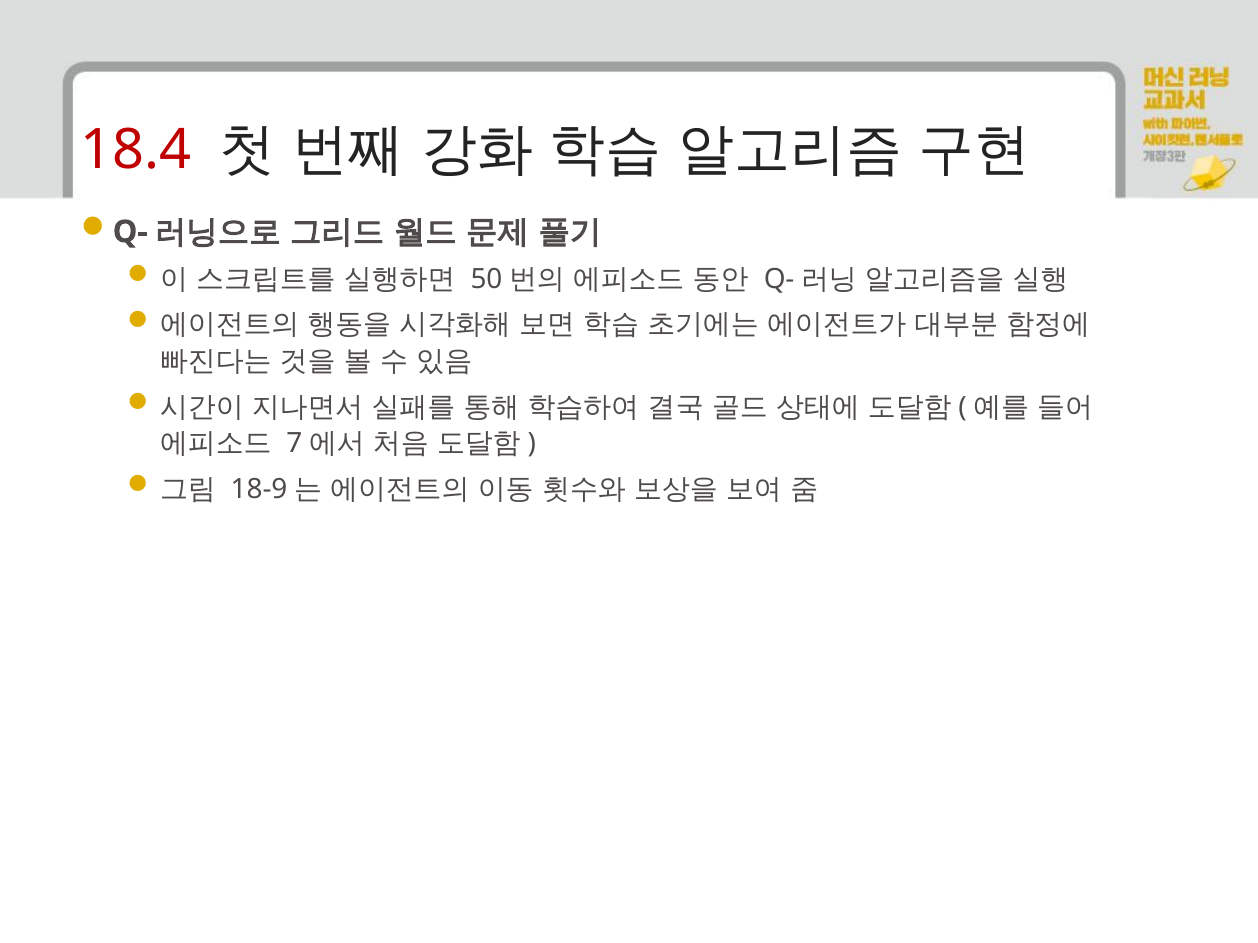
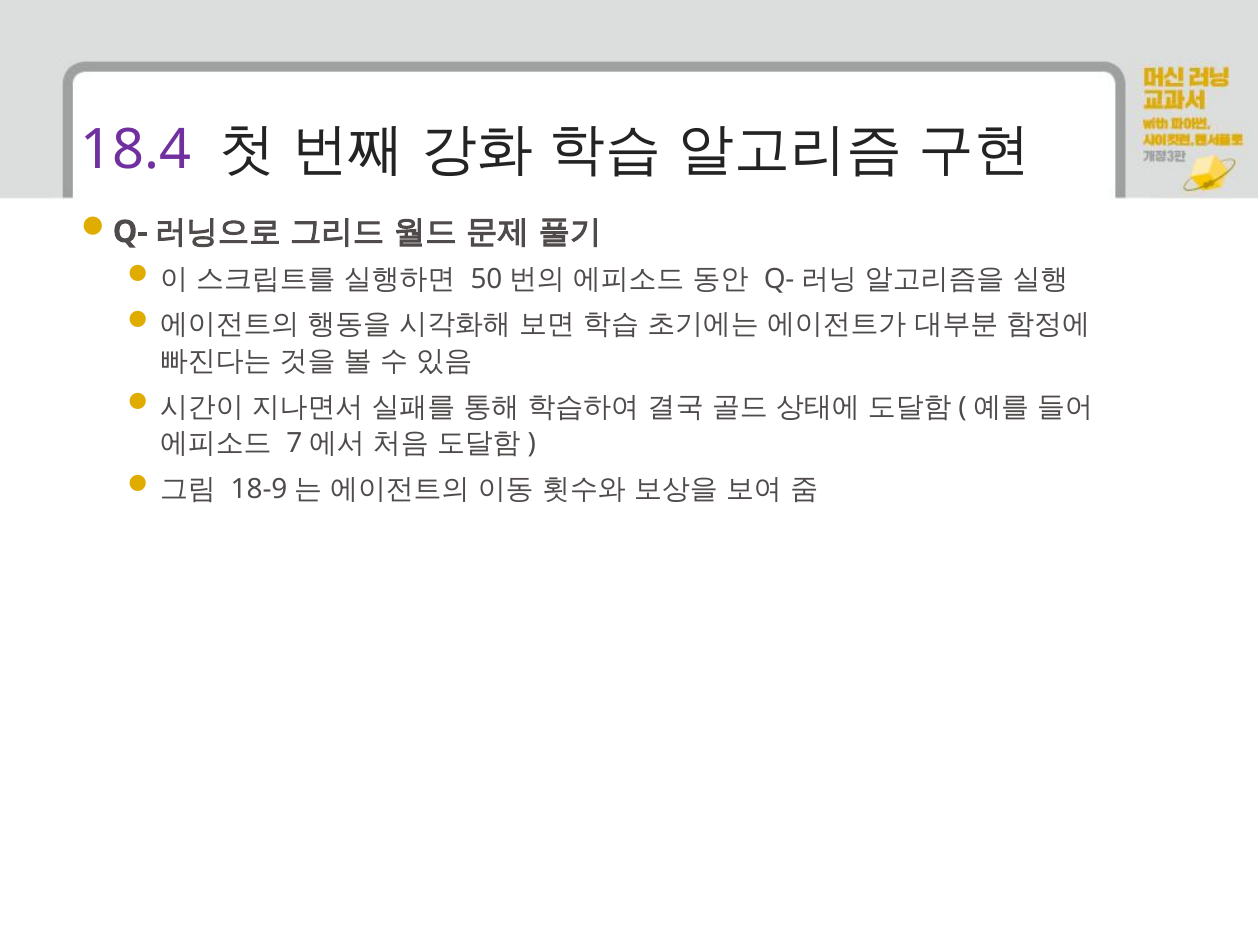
18.4 colour: red -> purple (136, 150)
